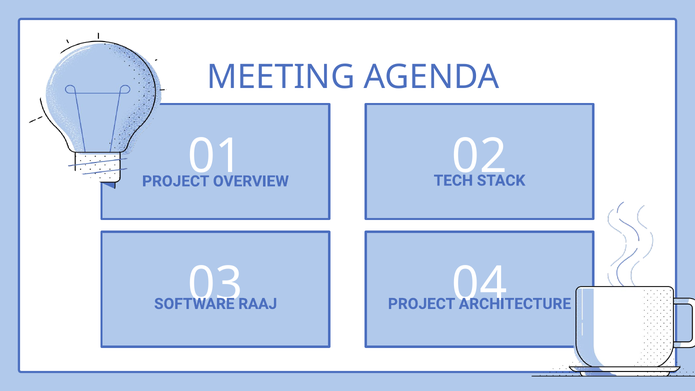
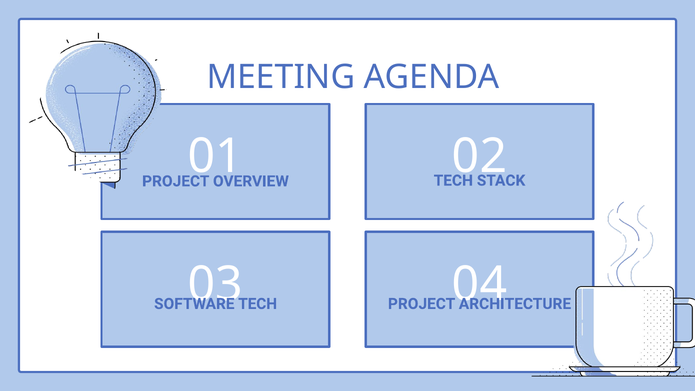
RAAJ: RAAJ -> TECH (258, 304)
